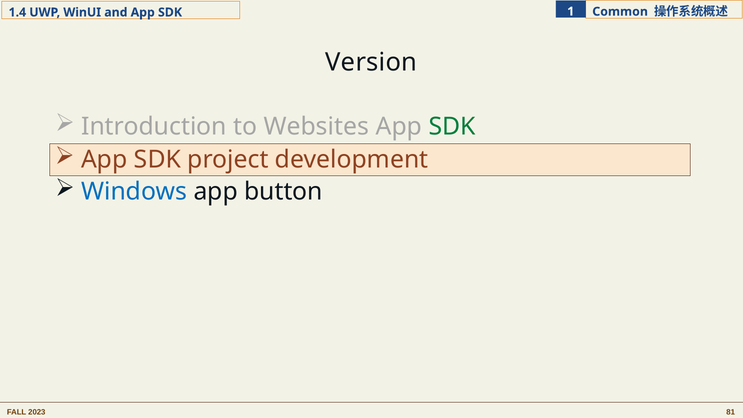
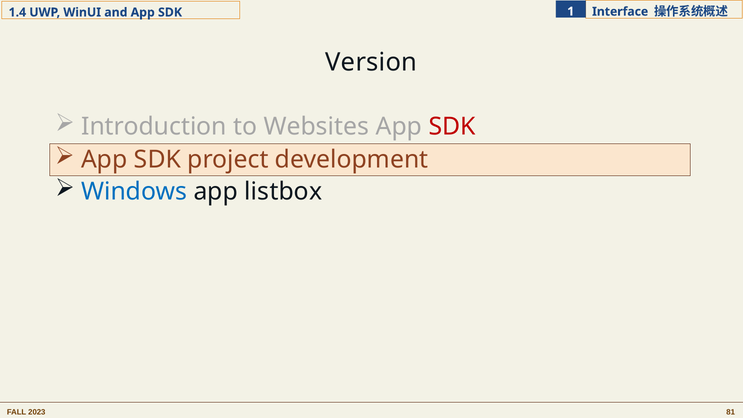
Common: Common -> Interface (620, 12)
SDK colour: green -> red (452, 127)
button: button -> listbox (283, 192)
